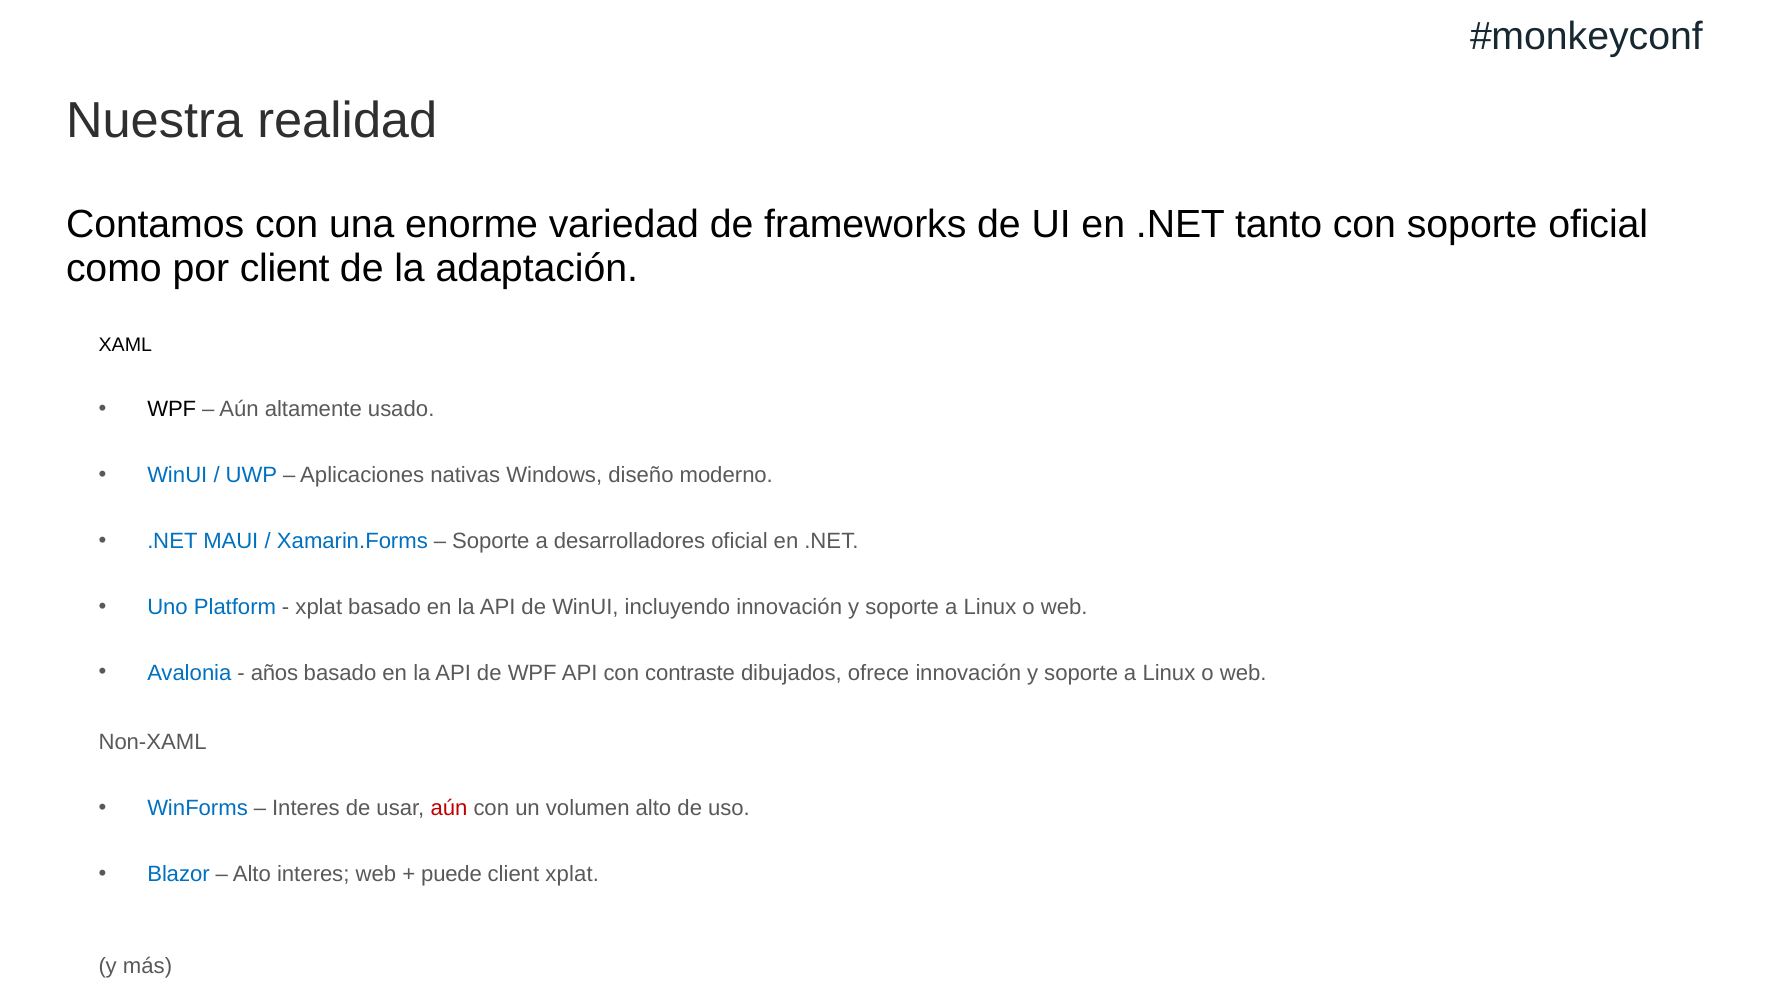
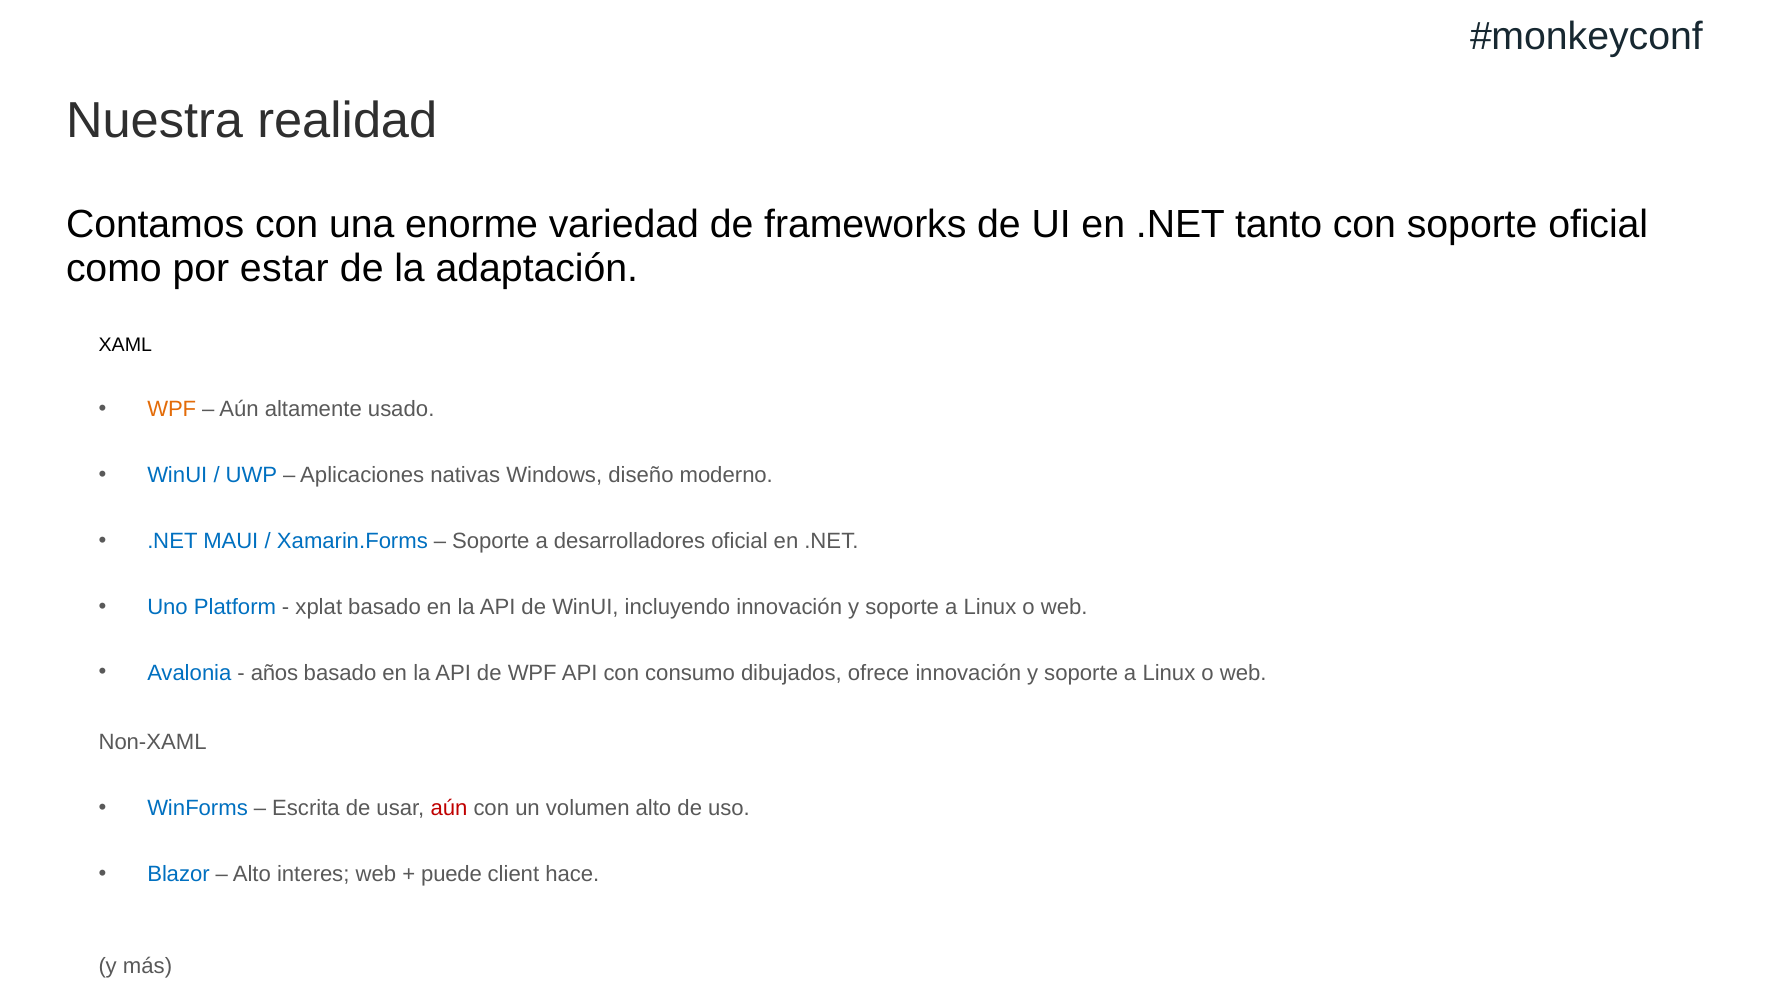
por client: client -> estar (284, 268)
WPF colour: black -> orange (172, 409)
contraste: contraste -> consumo (690, 673)
Interes: Interes -> Escrita (306, 808)
client xplat: xplat -> hace (572, 874)
